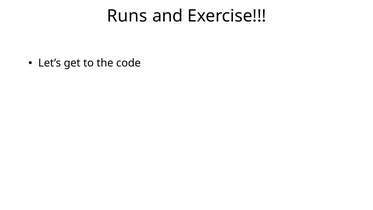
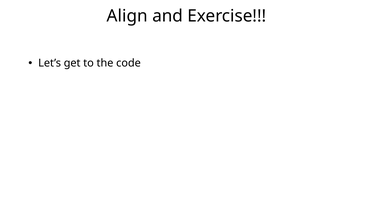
Runs: Runs -> Align (127, 16)
